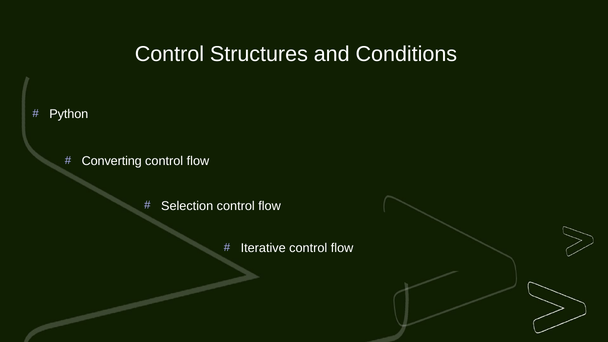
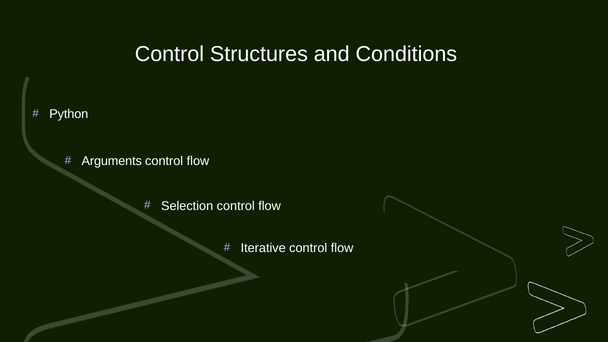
Converting: Converting -> Arguments (112, 161)
